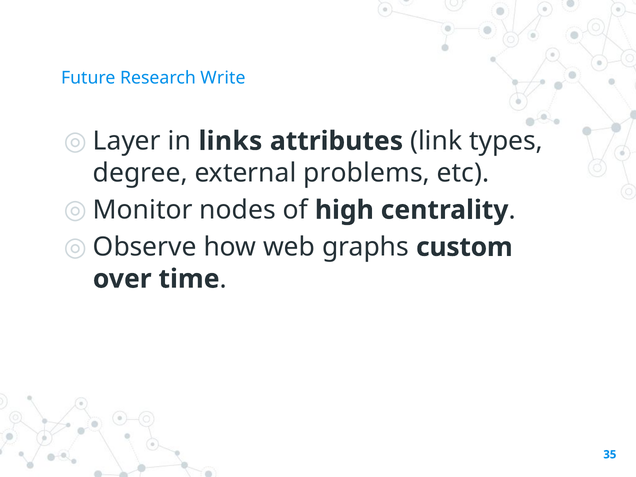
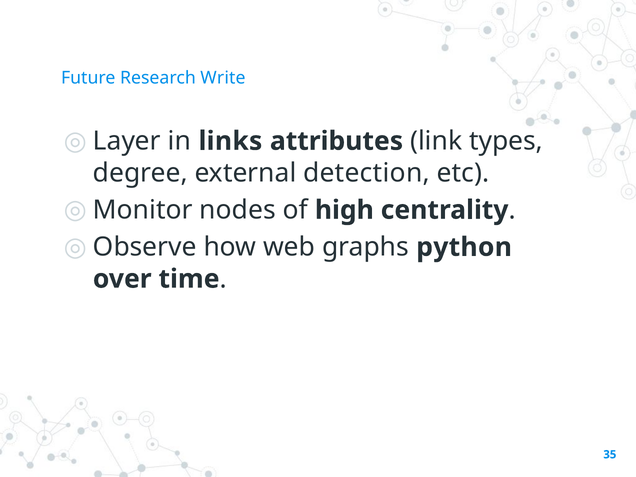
problems: problems -> detection (367, 173)
custom: custom -> python (464, 247)
